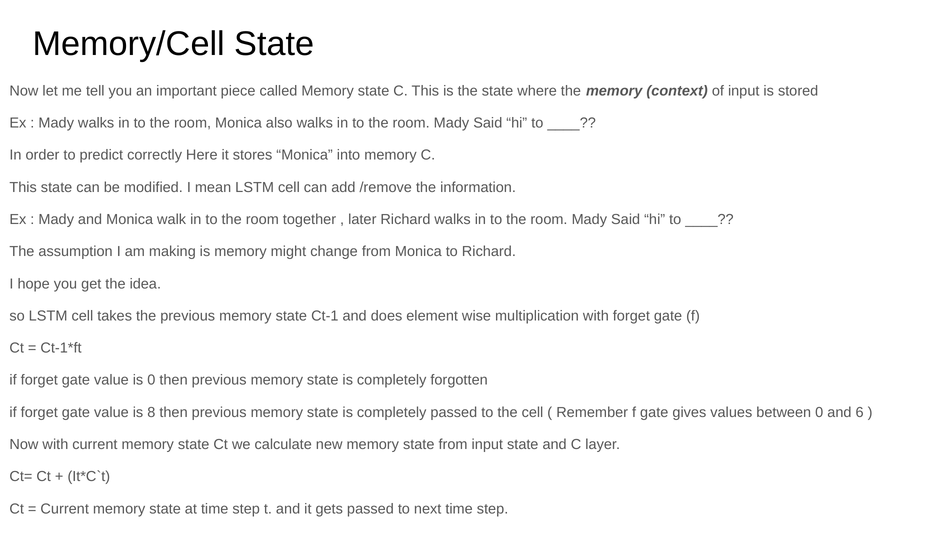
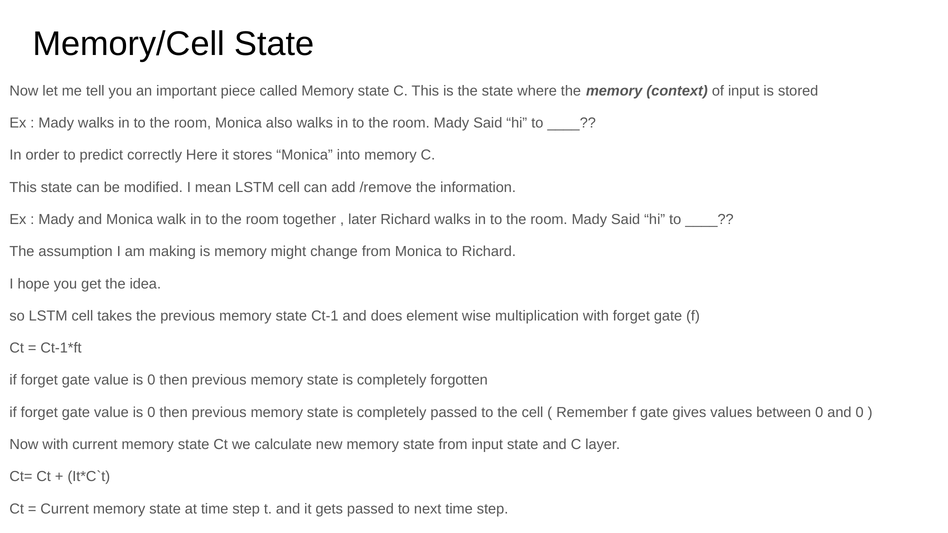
8: 8 -> 0 (151, 413)
and 6: 6 -> 0 (860, 413)
